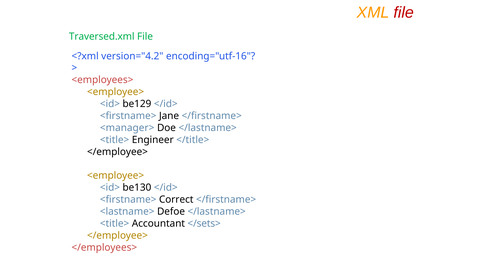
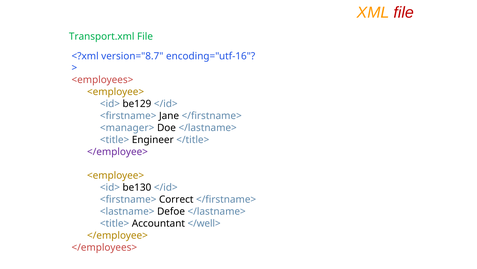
Traversed.xml: Traversed.xml -> Transport.xml (102, 36)
version="4.2: version="4.2 -> version="8.7 (132, 56)
</employee> colour: black -> purple (117, 151)
</sets>: </sets> -> </well> (204, 223)
